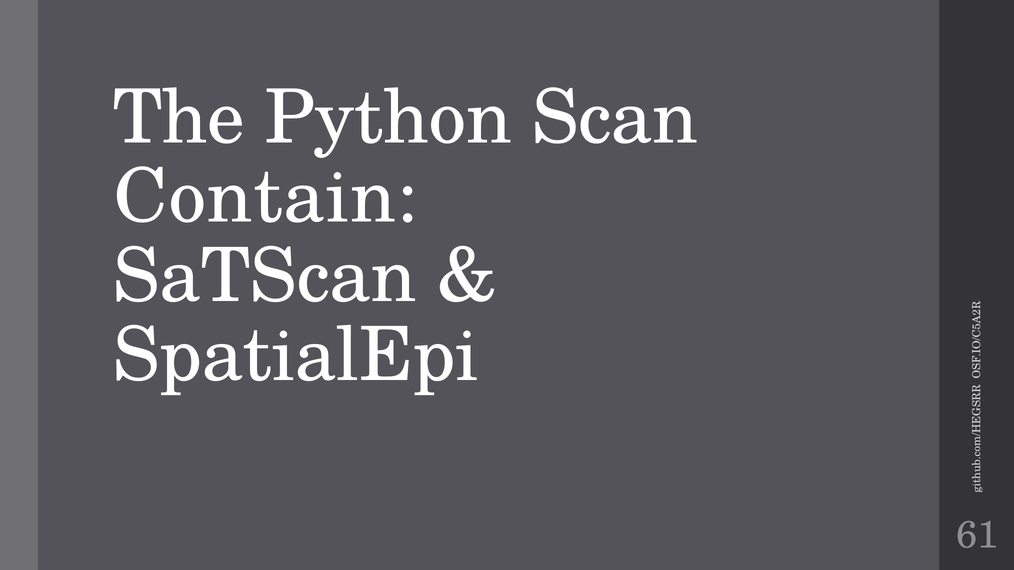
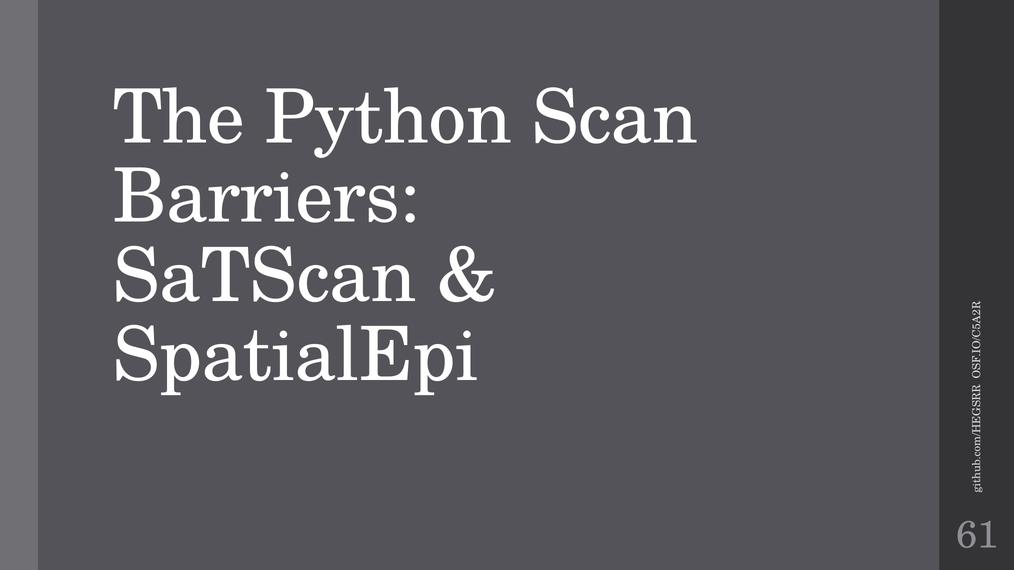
Contain: Contain -> Barriers (266, 197)
